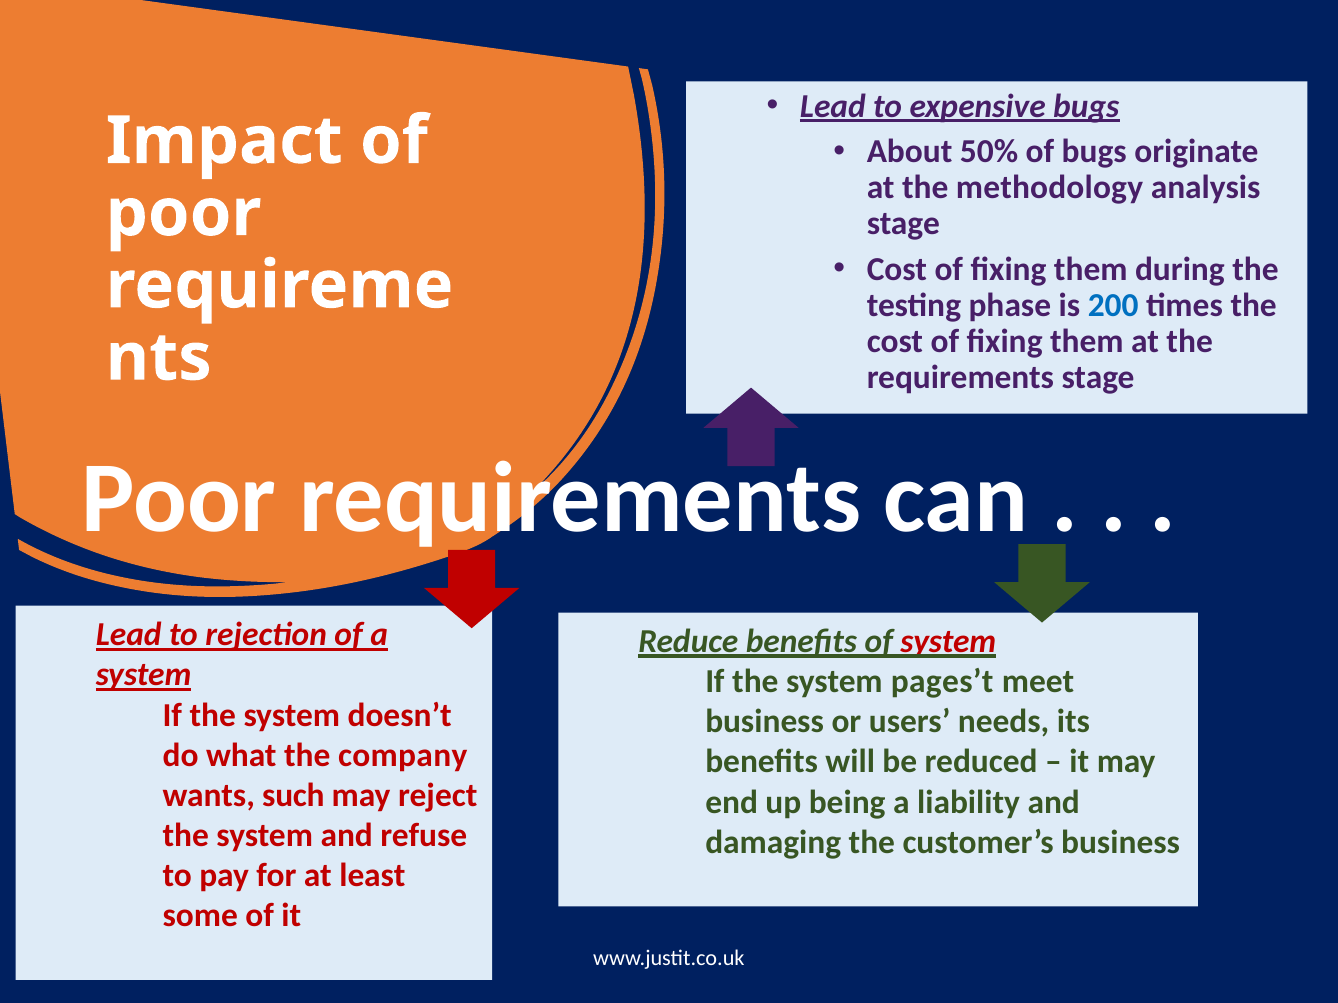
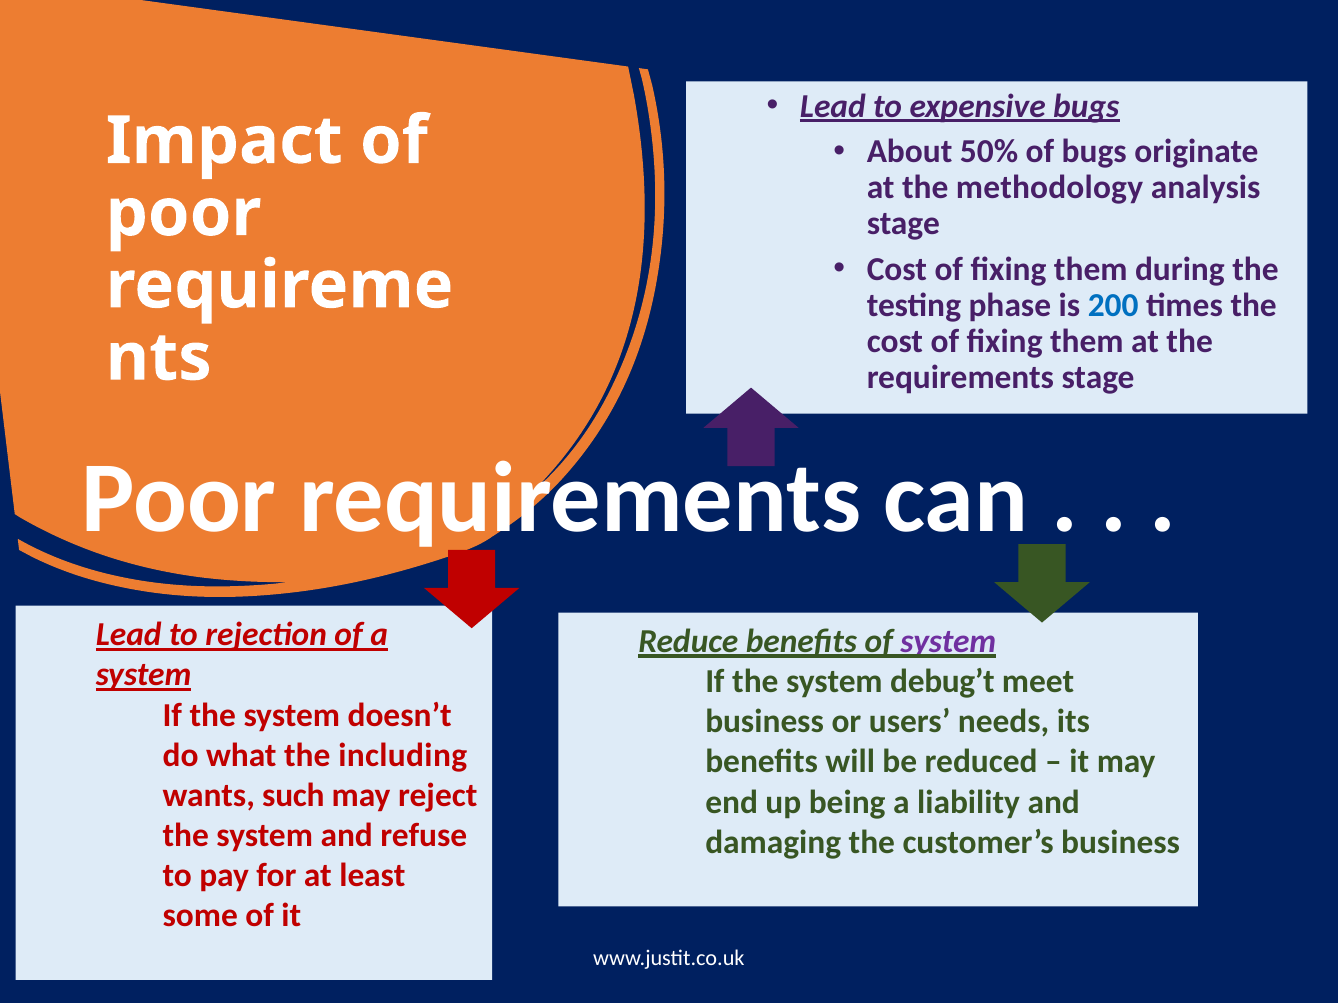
system colour: red -> purple (948, 642)
pages’t: pages’t -> debug’t (943, 682)
company: company -> including (403, 755)
